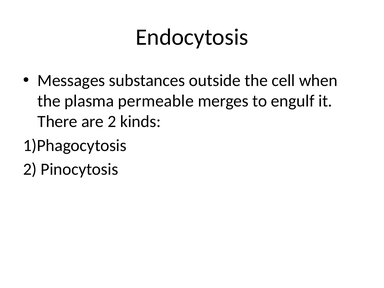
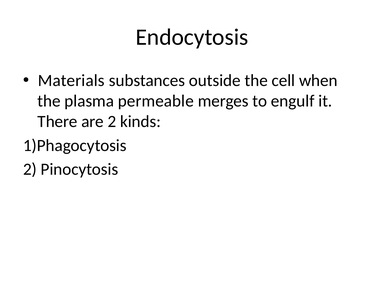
Messages: Messages -> Materials (71, 81)
